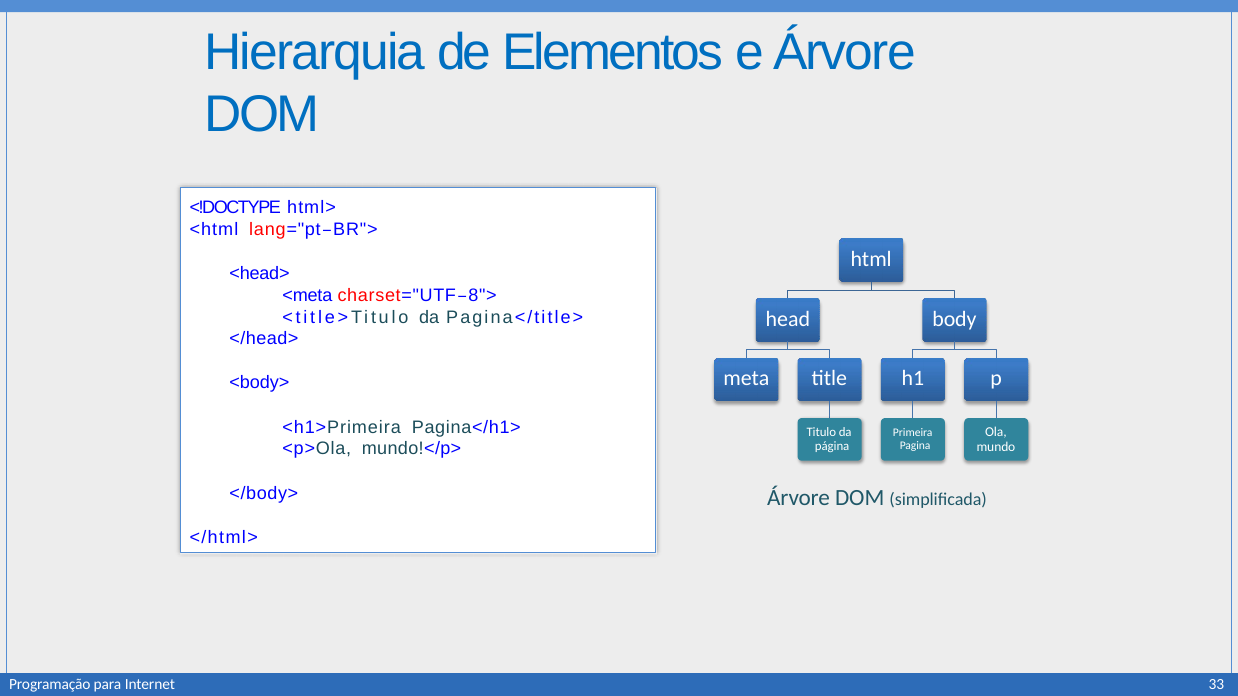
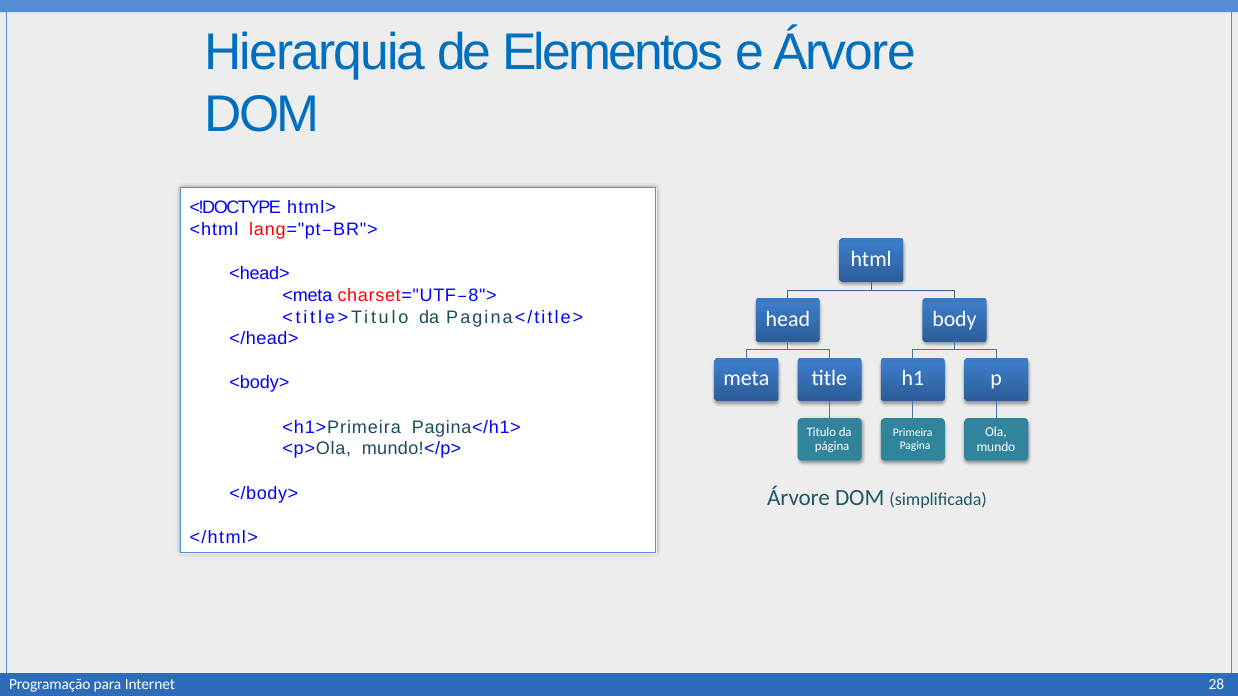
33: 33 -> 28 (1216, 685)
